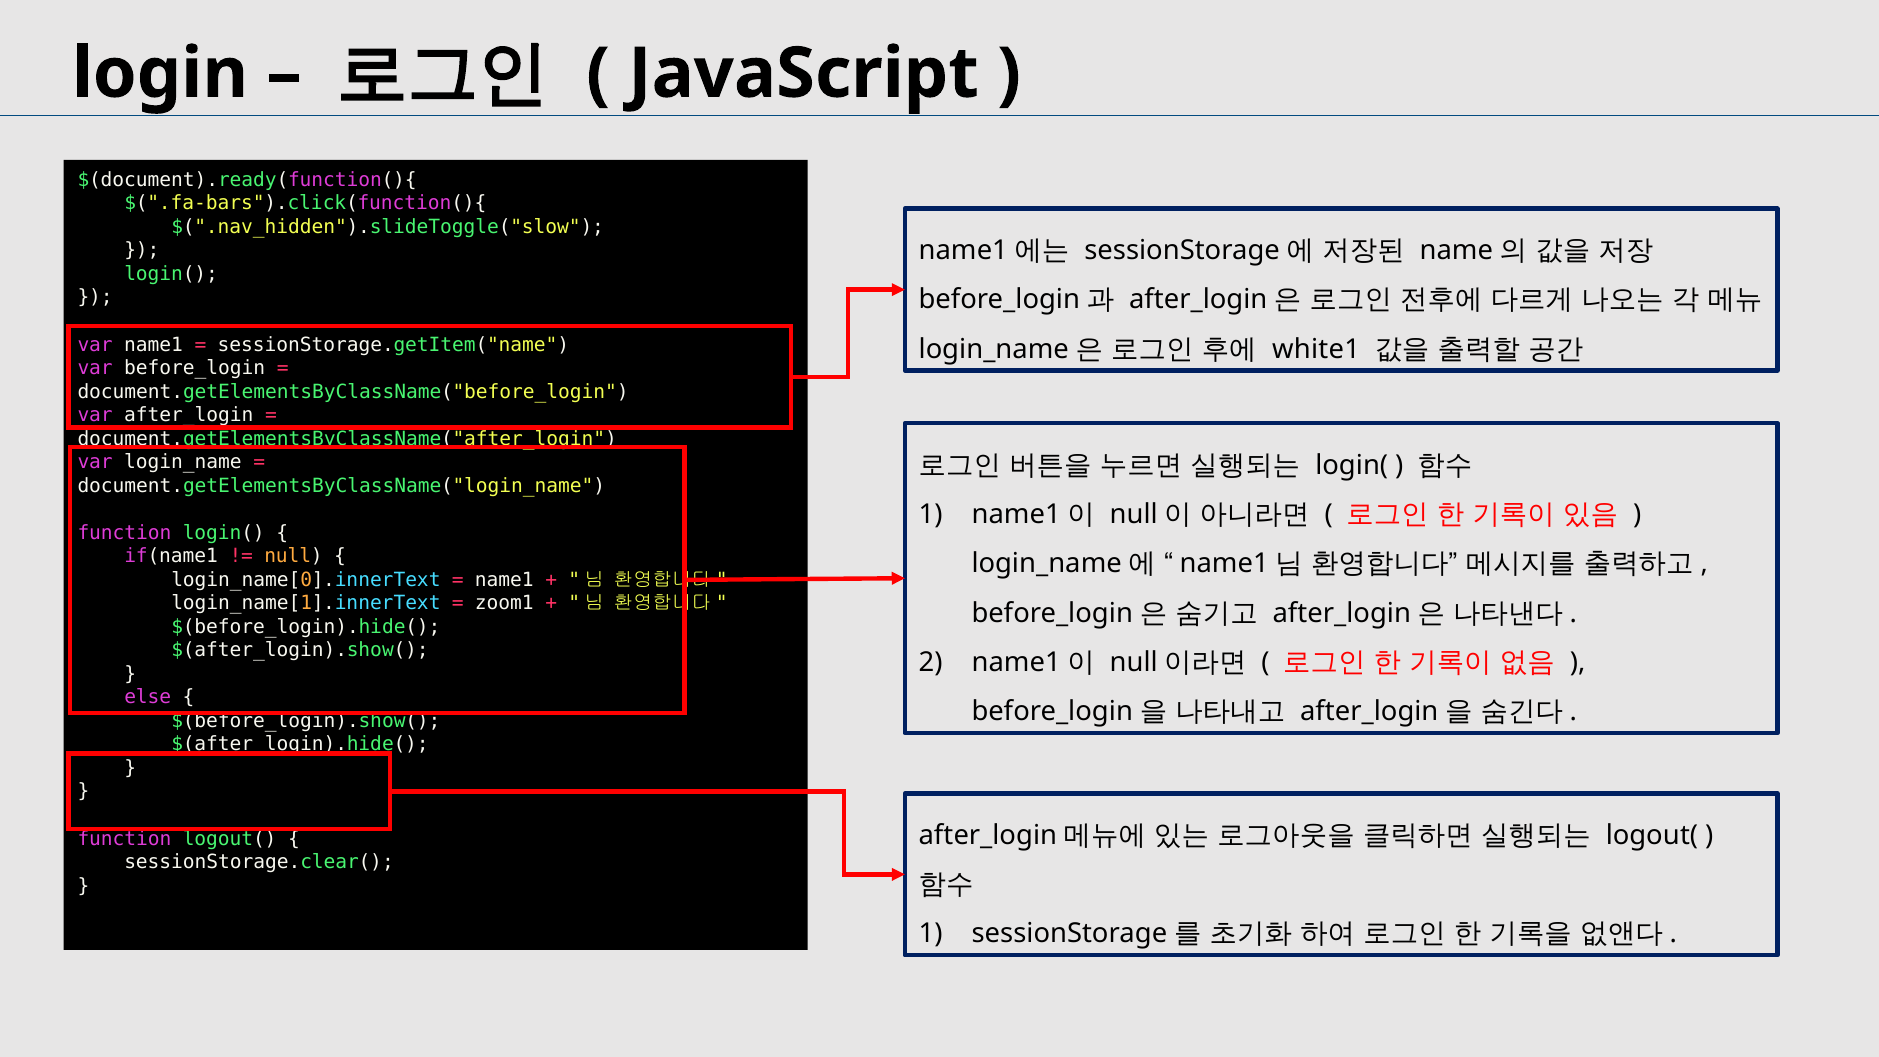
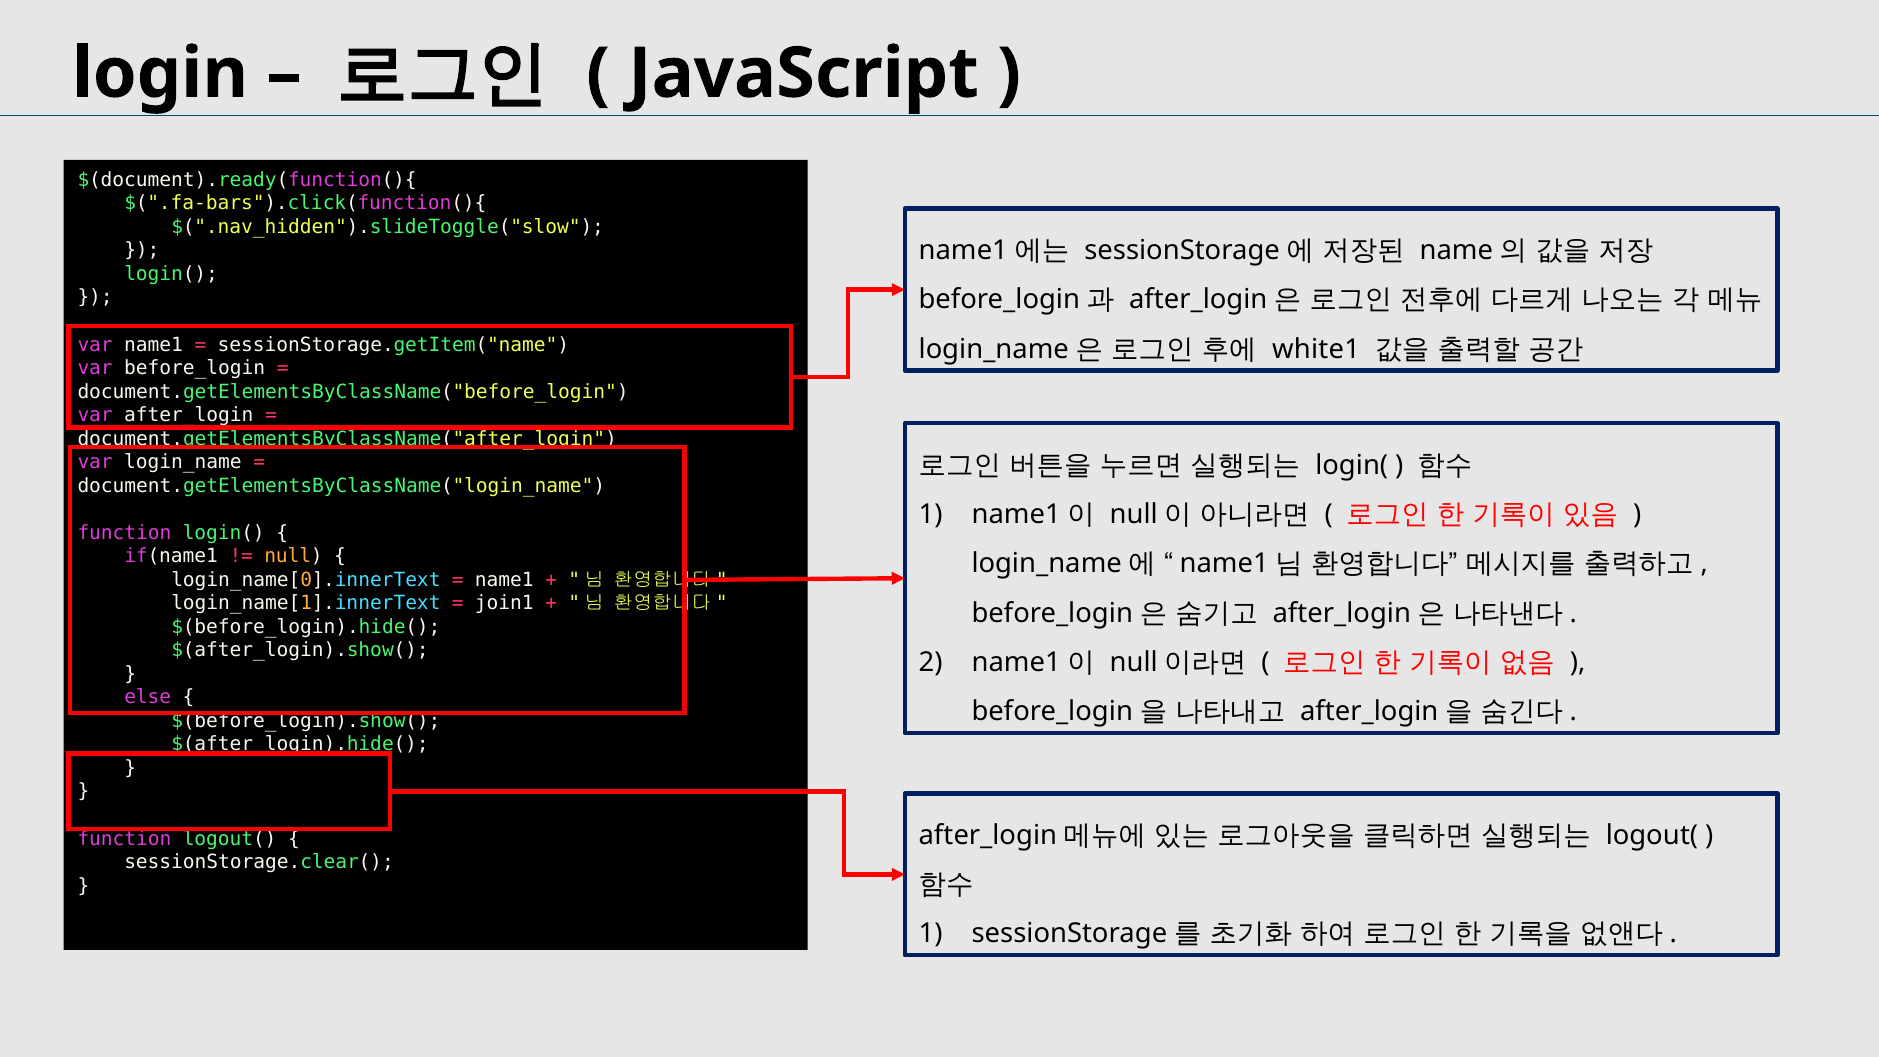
zoom1: zoom1 -> join1 (504, 603)
